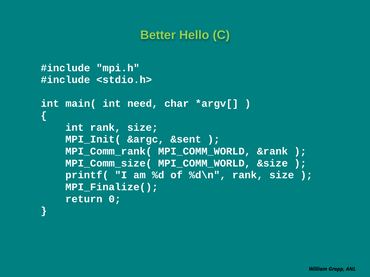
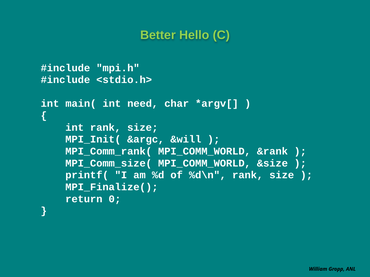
&sent: &sent -> &will (186, 140)
